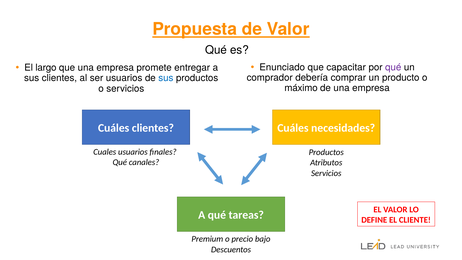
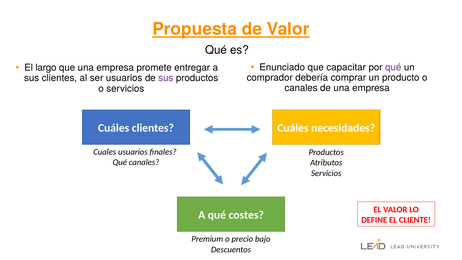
sus colour: blue -> purple (166, 78)
máximo: máximo -> canales (301, 88)
tareas: tareas -> costes (246, 215)
